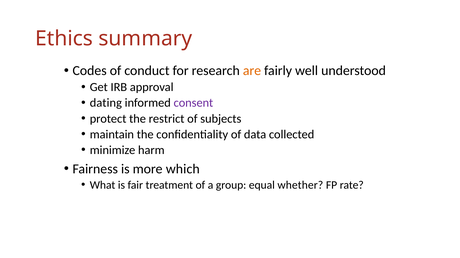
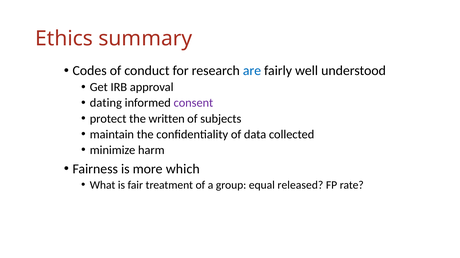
are colour: orange -> blue (252, 71)
restrict: restrict -> written (167, 119)
whether: whether -> released (300, 185)
